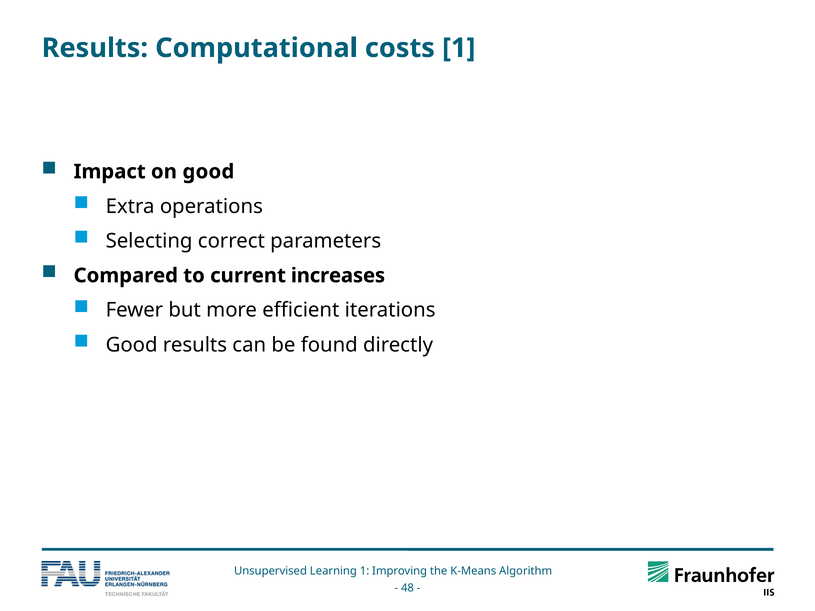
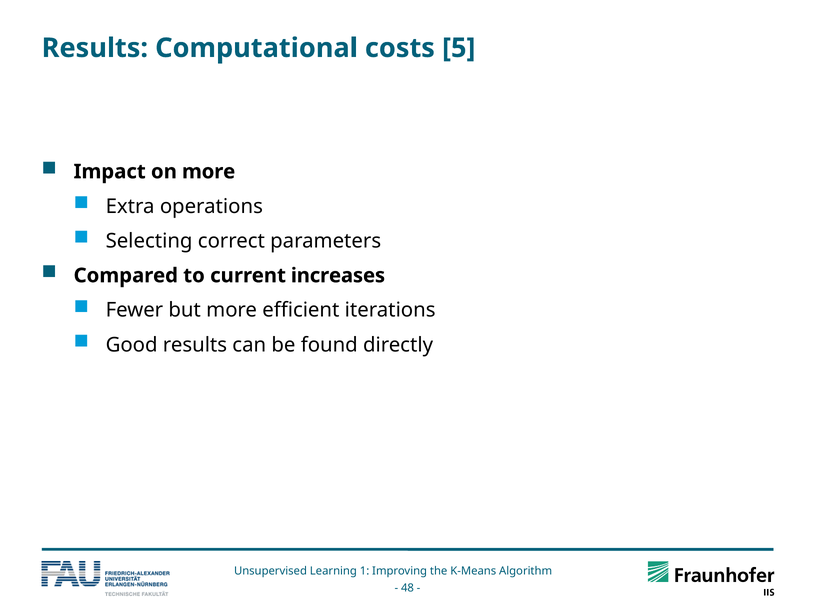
costs 1: 1 -> 5 (459, 48)
on good: good -> more (209, 172)
